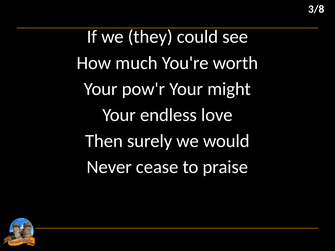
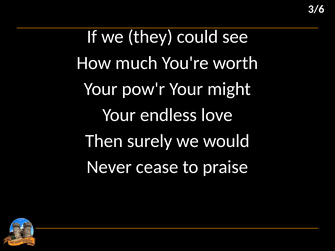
3/8: 3/8 -> 3/6 (316, 9)
